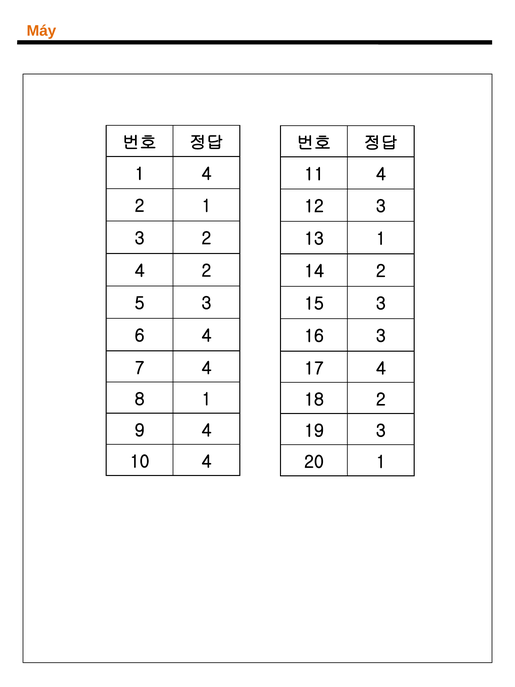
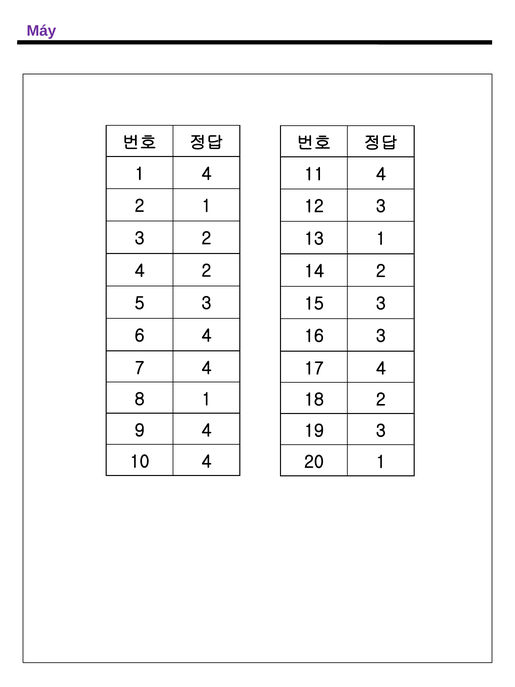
Máy colour: orange -> purple (41, 31)
